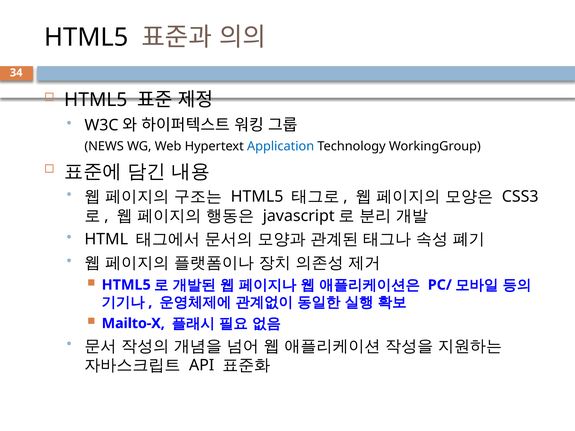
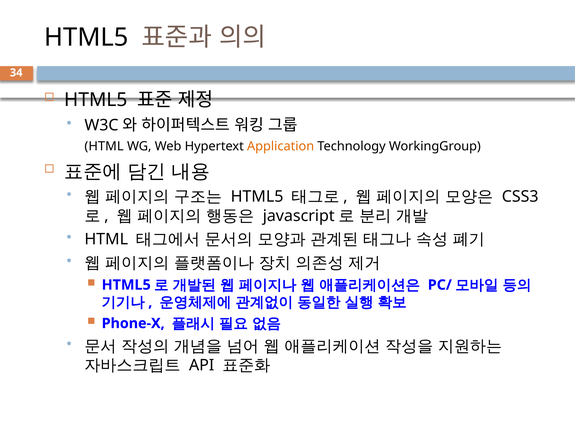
NEWS: NEWS -> HTML (104, 146)
Application colour: blue -> orange (281, 146)
Mailto-X: Mailto-X -> Phone-X (133, 324)
